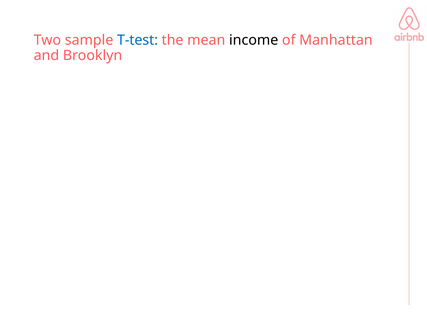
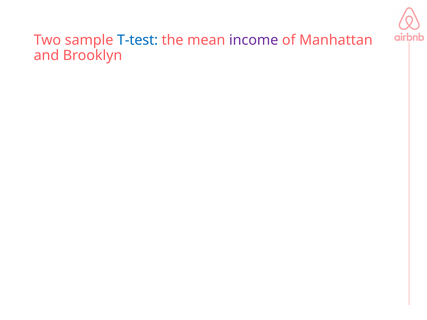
income colour: black -> purple (254, 40)
